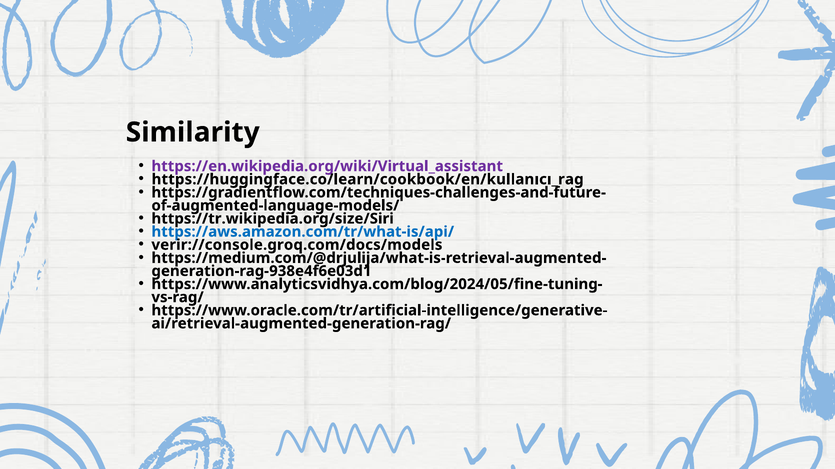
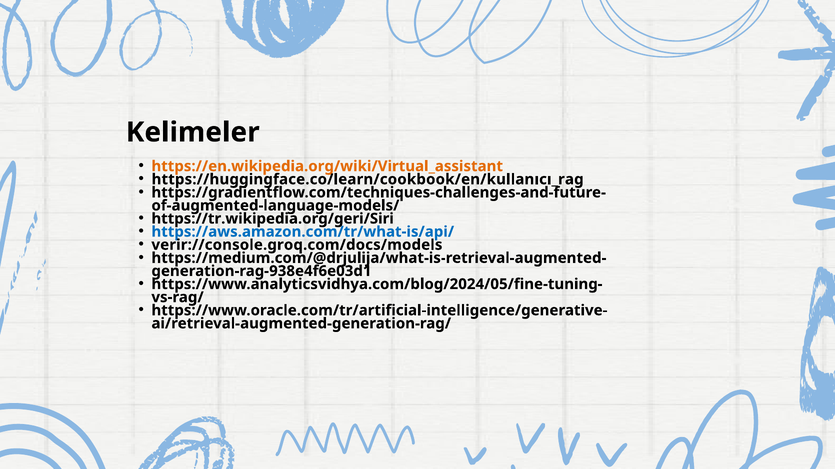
Similarity: Similarity -> Kelimeler (193, 132)
https://en.wikipedia.org/wiki/Virtual_assistant colour: purple -> orange (327, 166)
https://tr.wikipedia.org/size/Siri: https://tr.wikipedia.org/size/Siri -> https://tr.wikipedia.org/geri/Siri (273, 219)
